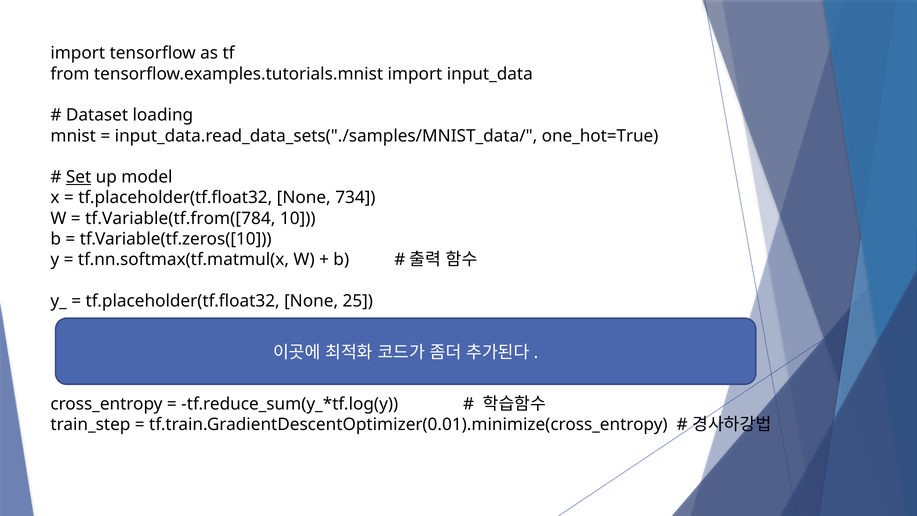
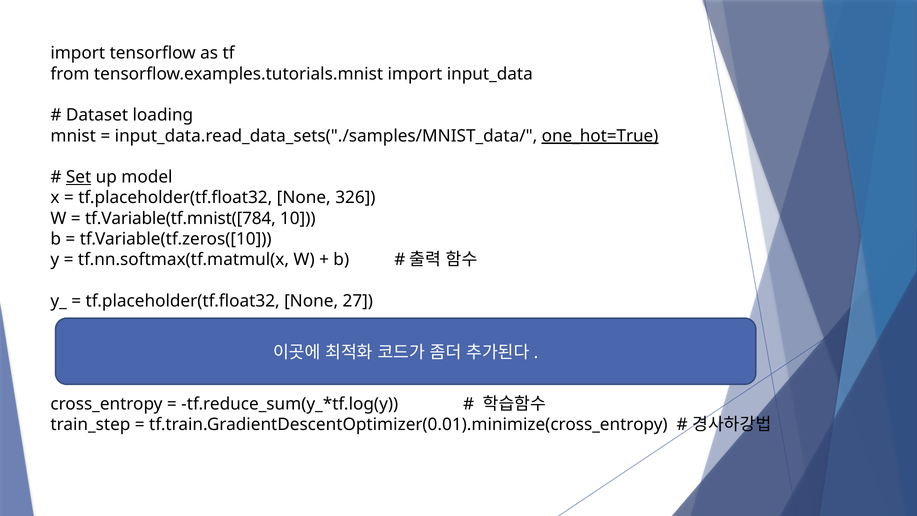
one_hot=True underline: none -> present (600, 136)
734: 734 -> 326 (355, 198)
tf.Variable(tf.from([784: tf.Variable(tf.from([784 -> tf.Variable(tf.mnist([784 (180, 218)
25: 25 -> 27 (358, 301)
